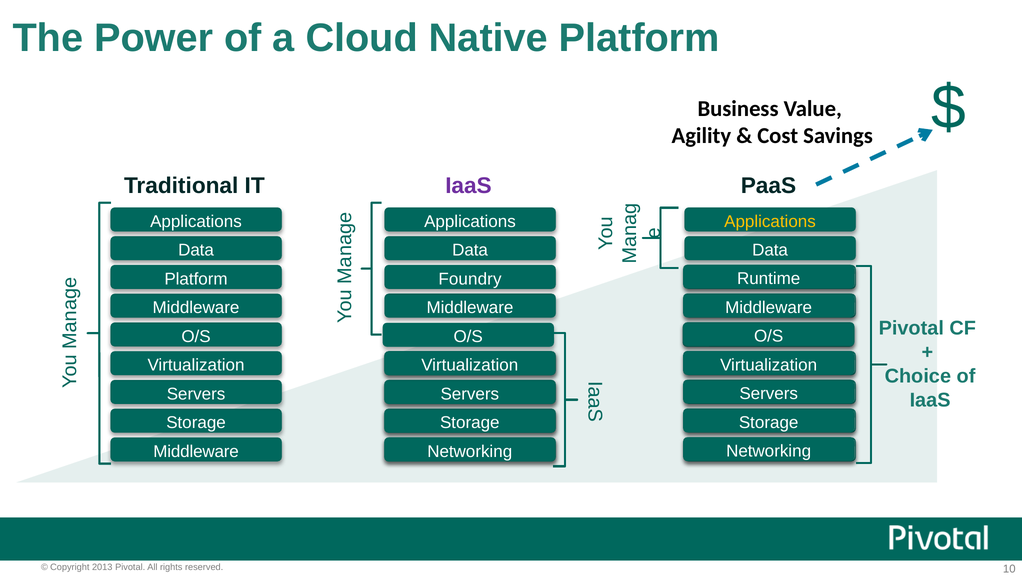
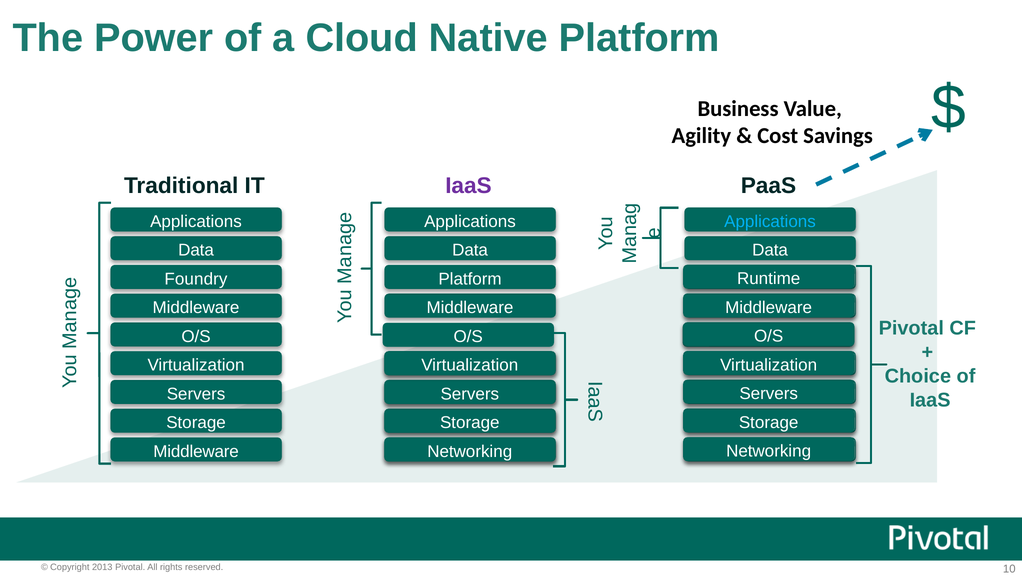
Applications colour: yellow -> light blue (770, 221)
Platform: Platform -> Foundry (196, 279)
Foundry: Foundry -> Platform (470, 279)
